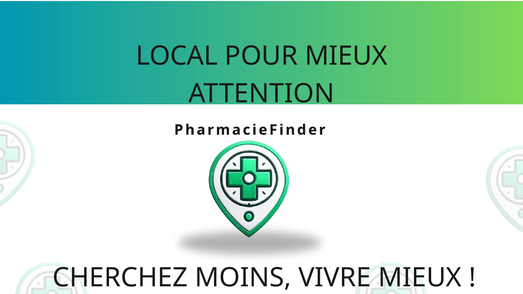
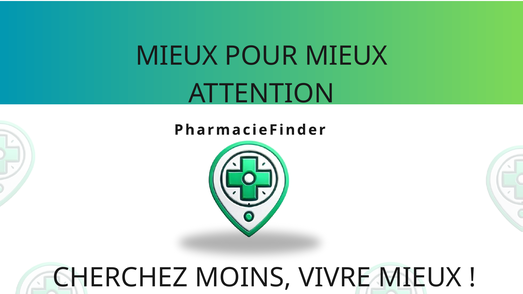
LOCAL: LOCAL -> MIEUX (177, 56)
